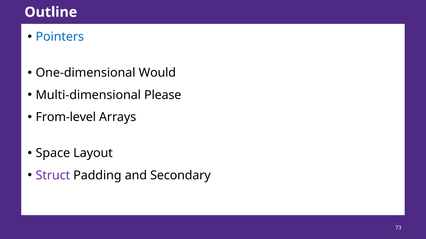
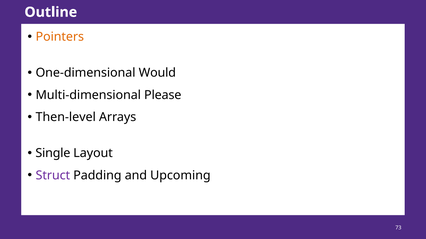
Pointers colour: blue -> orange (60, 37)
From-level: From-level -> Then-level (66, 118)
Space: Space -> Single (53, 153)
Secondary: Secondary -> Upcoming (180, 176)
